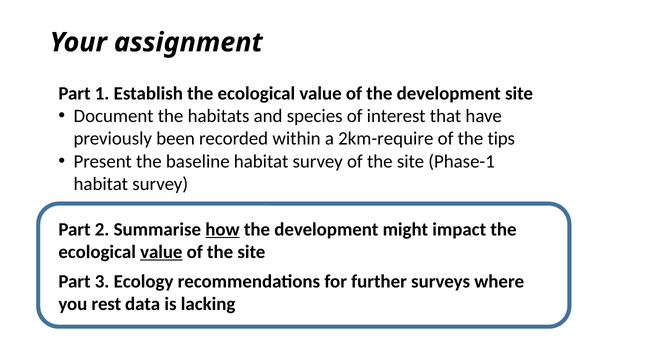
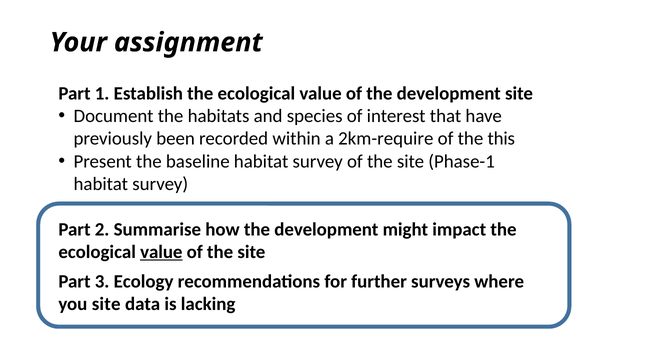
tips: tips -> this (501, 139)
how underline: present -> none (222, 230)
you rest: rest -> site (106, 304)
